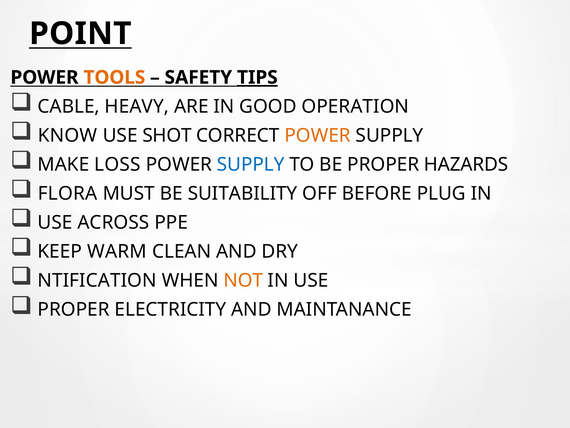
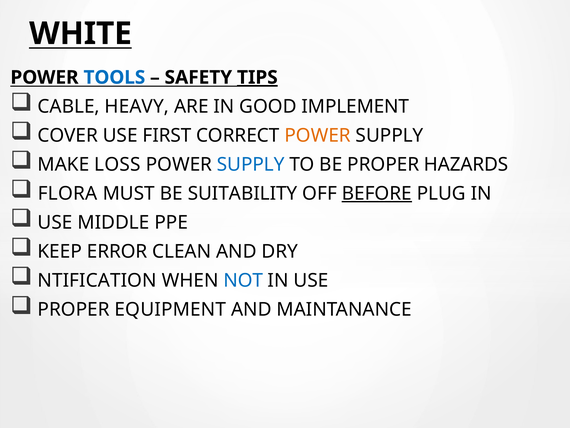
POINT: POINT -> WHITE (81, 34)
TOOLS colour: orange -> blue (114, 77)
OPERATION: OPERATION -> IMPLEMENT (355, 106)
KNOW: KNOW -> COVER (68, 135)
SHOT: SHOT -> FIRST (167, 135)
BEFORE underline: none -> present (377, 193)
ACROSS: ACROSS -> MIDDLE (113, 222)
WARM: WARM -> ERROR (117, 251)
NOT colour: orange -> blue (243, 280)
ELECTRICITY: ELECTRICITY -> EQUIPMENT (170, 309)
